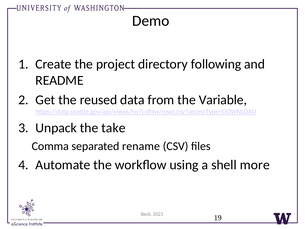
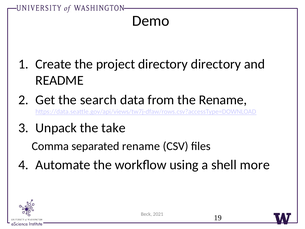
directory following: following -> directory (216, 64)
reused: reused -> search (98, 100)
the Variable: Variable -> Rename (223, 100)
